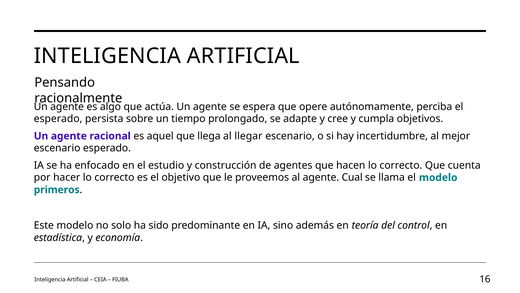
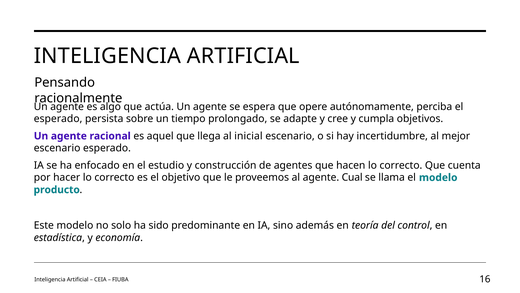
llegar: llegar -> inicial (248, 136)
primeros: primeros -> producto (57, 189)
